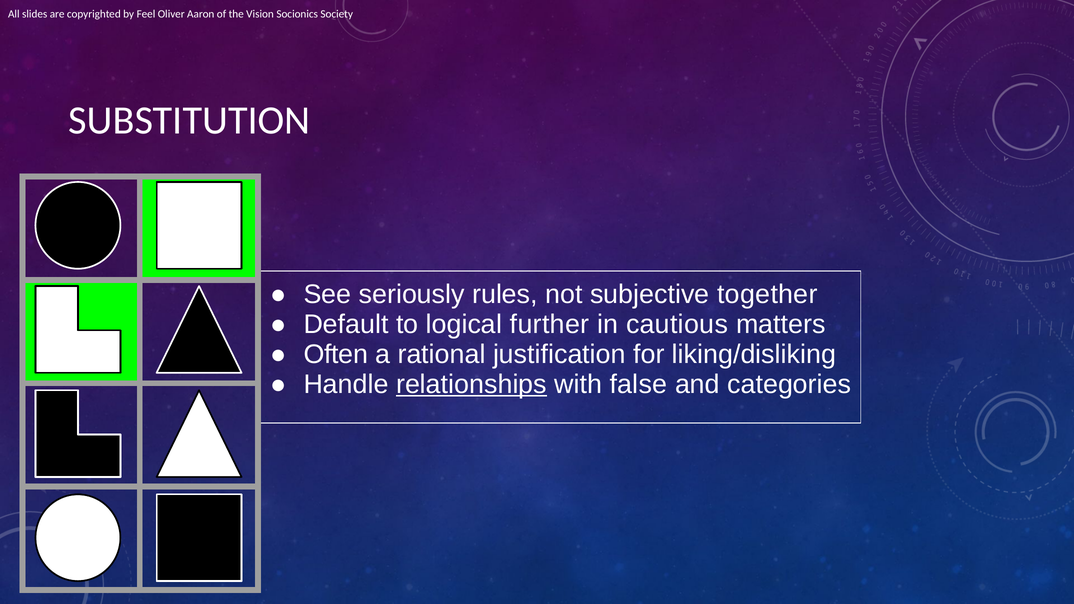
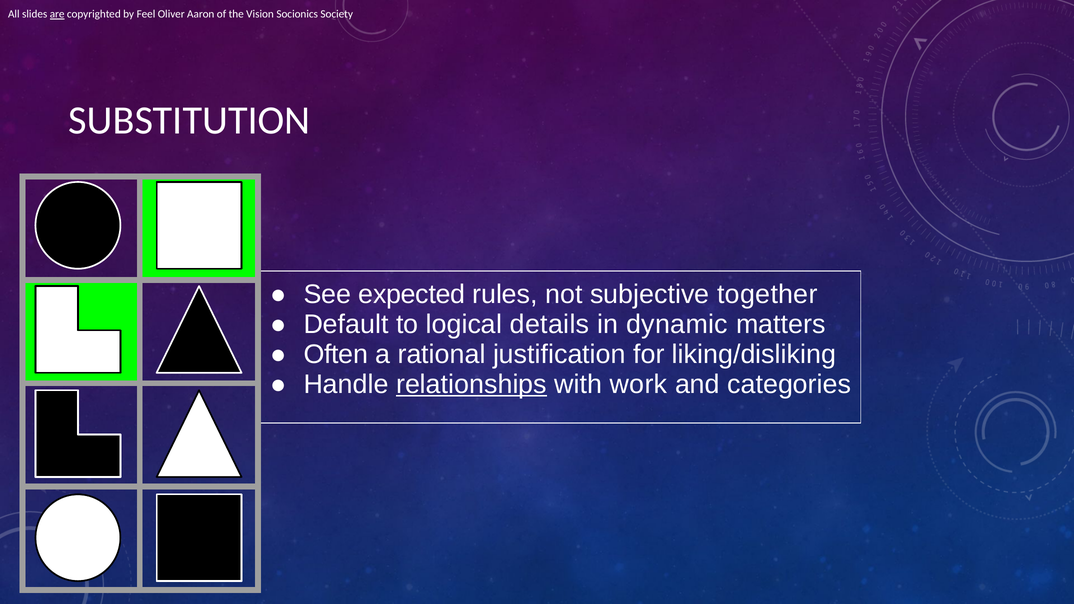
are underline: none -> present (57, 14)
seriously: seriously -> expected (412, 295)
further: further -> details (550, 325)
cautious: cautious -> dynamic (677, 325)
false: false -> work (638, 384)
